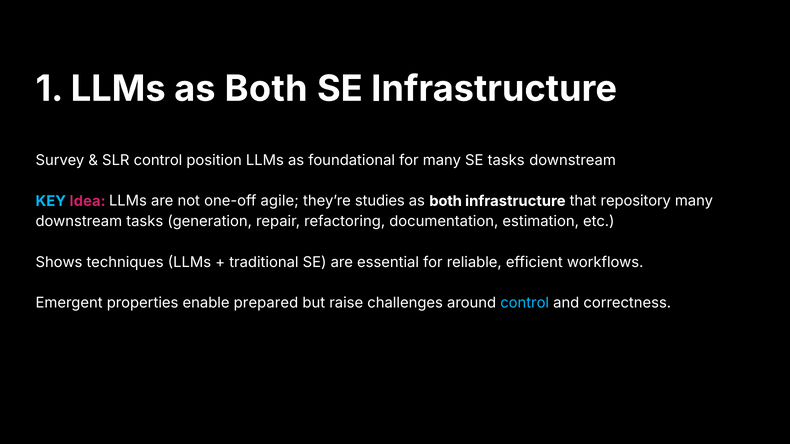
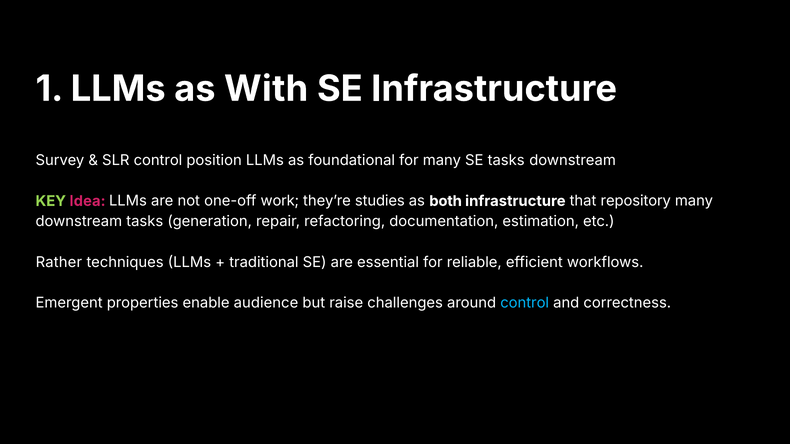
LLMs as Both: Both -> With (266, 89)
KEY colour: light blue -> light green (51, 201)
agile: agile -> work (280, 201)
Shows: Shows -> Rather (59, 262)
prepared: prepared -> audience (266, 303)
